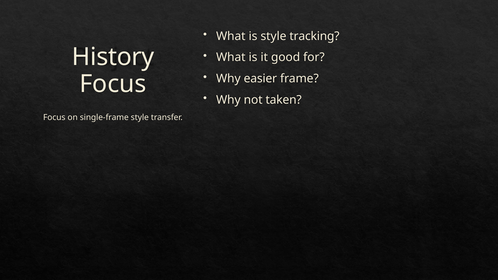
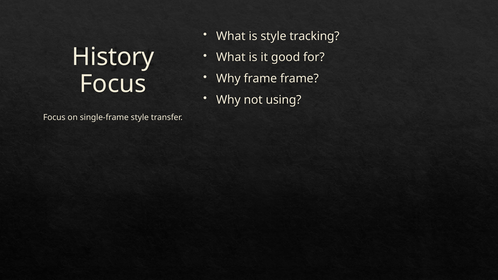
Why easier: easier -> frame (260, 79)
taken: taken -> using (284, 100)
